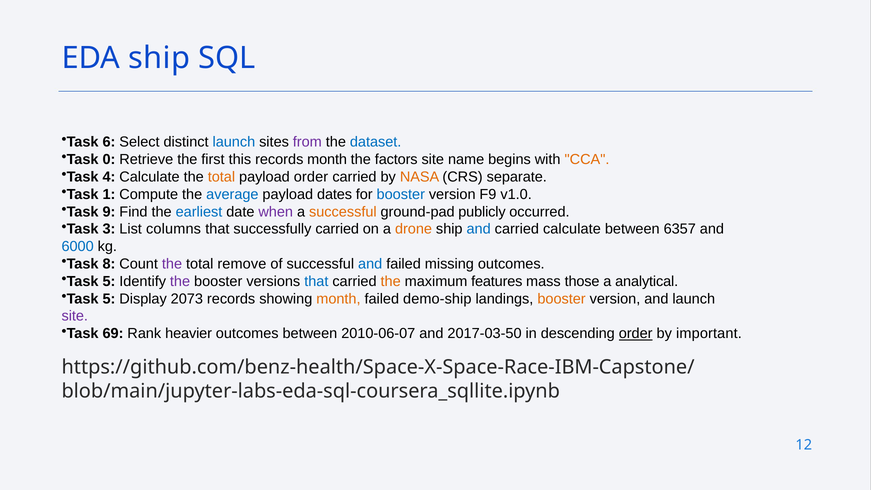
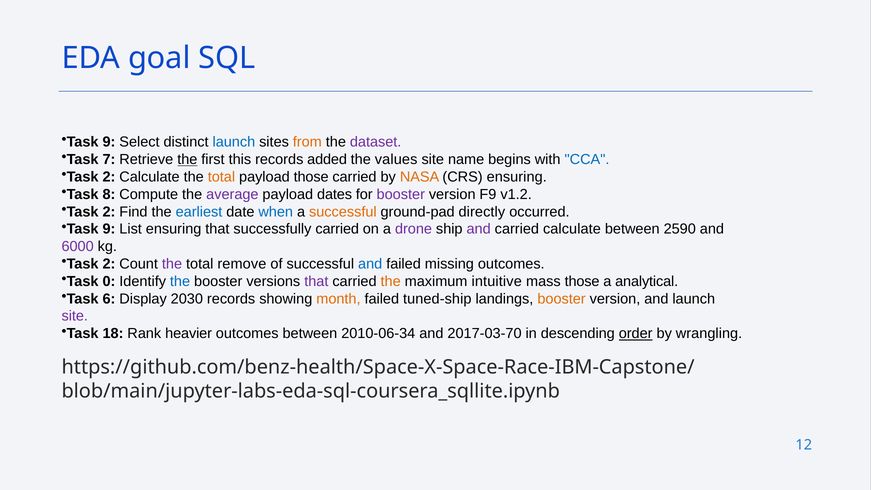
EDA ship: ship -> goal (159, 58)
6: 6 -> 9 (109, 142)
from colour: purple -> orange (307, 142)
dataset colour: blue -> purple (376, 142)
0: 0 -> 7 (109, 159)
the underline: none -> present (187, 159)
records month: month -> added (327, 159)
factors: factors -> values (396, 159)
CCA colour: orange -> blue (587, 159)
4: 4 -> 2 (109, 177)
payload order: order -> those (311, 177)
CRS separate: separate -> ensuring (517, 177)
1: 1 -> 8 (109, 194)
average colour: blue -> purple (232, 194)
booster colour: blue -> purple (401, 194)
v1.0: v1.0 -> v1.2 (516, 194)
9: 9 -> 2 (109, 212)
when colour: purple -> blue (276, 212)
publicly: publicly -> directly (482, 212)
3: 3 -> 9 (109, 229)
List columns: columns -> ensuring (174, 229)
drone colour: orange -> purple (414, 229)
and colour: blue -> purple (479, 229)
6357: 6357 -> 2590 (680, 229)
6000 colour: blue -> purple (78, 247)
8: 8 -> 2 (109, 264)
5: 5 -> 0 (109, 281)
the colour: purple -> blue (180, 281)
that colour: blue -> purple (316, 281)
features: features -> intuitive (497, 281)
5: 5 -> 6 (109, 299)
2073: 2073 -> 2030 (187, 299)
demo-ship: demo-ship -> tuned-ship (437, 299)
69: 69 -> 18 (113, 334)
2010-06-07: 2010-06-07 -> 2010-06-34 (378, 334)
2017-03-50: 2017-03-50 -> 2017-03-70 (485, 334)
important: important -> wrangling (709, 334)
